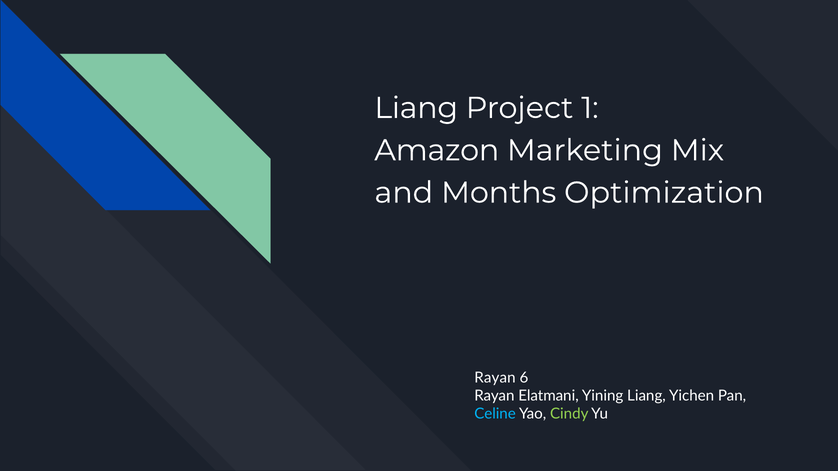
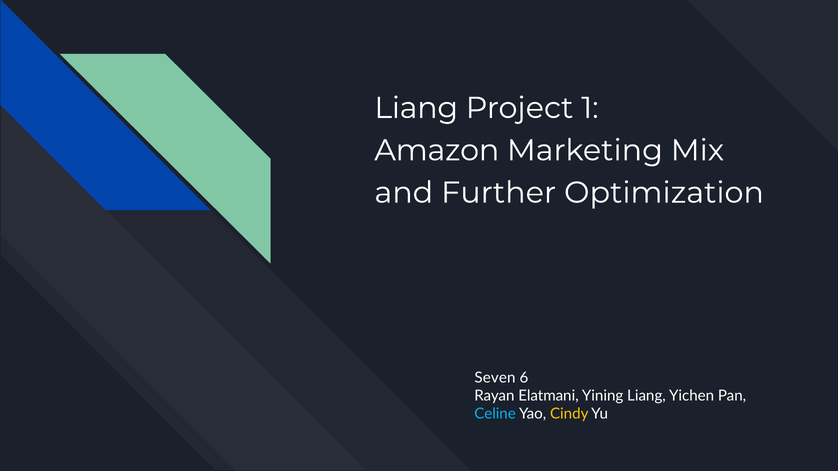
Months: Months -> Further (499, 193)
Rayan: Rayan -> Seven (495, 378)
Cindy colour: light green -> yellow (569, 414)
